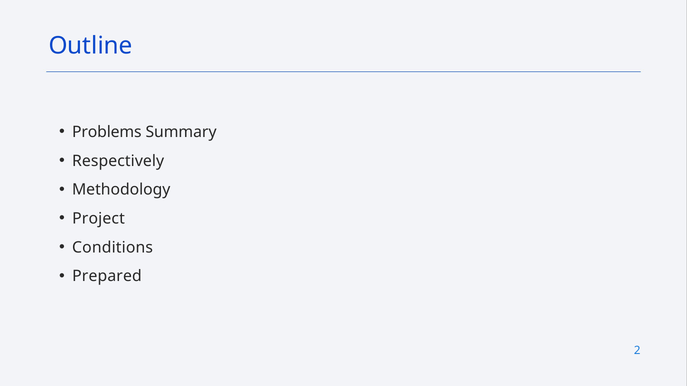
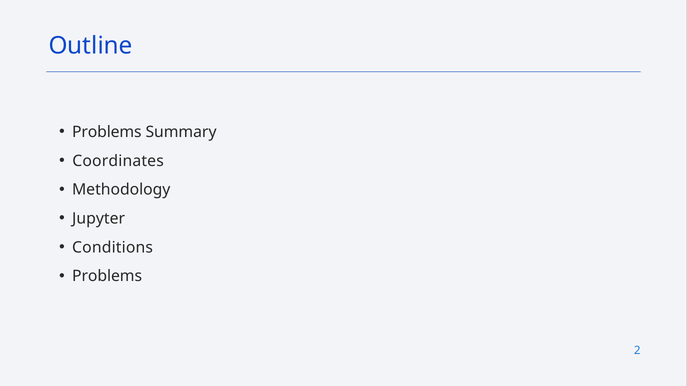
Respectively: Respectively -> Coordinates (118, 161)
Project: Project -> Jupyter (99, 219)
Prepared: Prepared -> Problems (107, 277)
